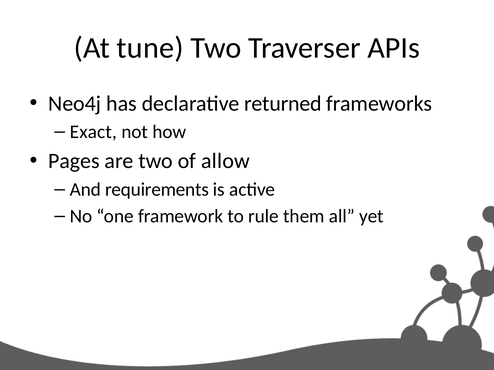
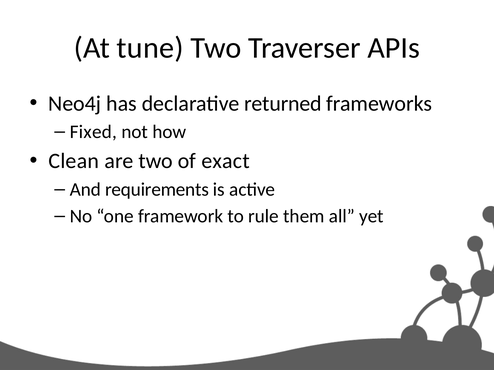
Exact: Exact -> Fixed (93, 132)
Pages: Pages -> Clean (74, 161)
allow: allow -> exact (226, 161)
